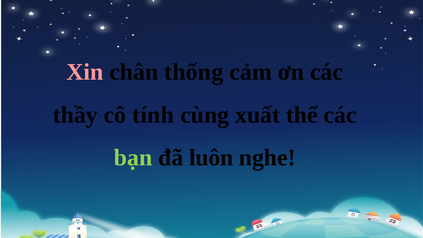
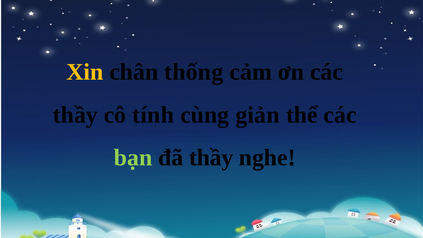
Xin colour: pink -> yellow (85, 72)
xuất: xuất -> giản (258, 115)
đã luôn: luôn -> thầy (211, 158)
